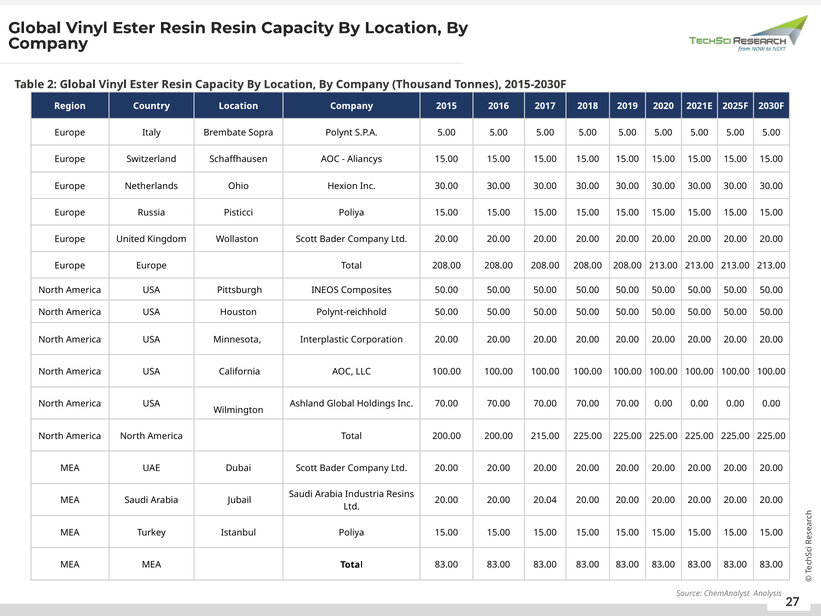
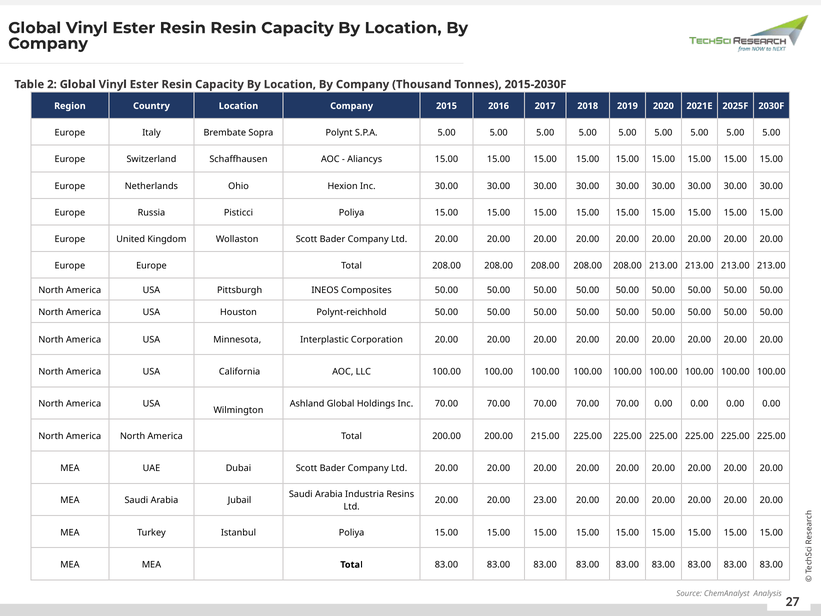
20.04: 20.04 -> 23.00 (545, 500)
